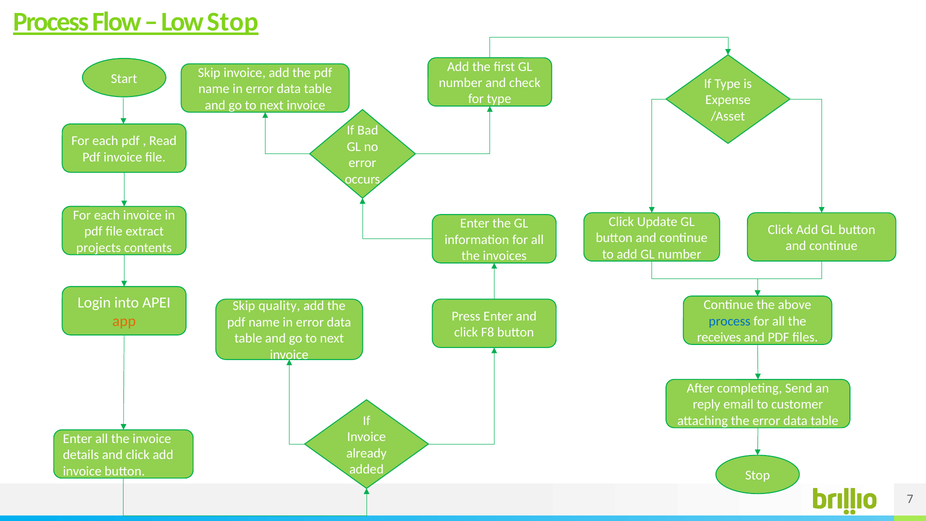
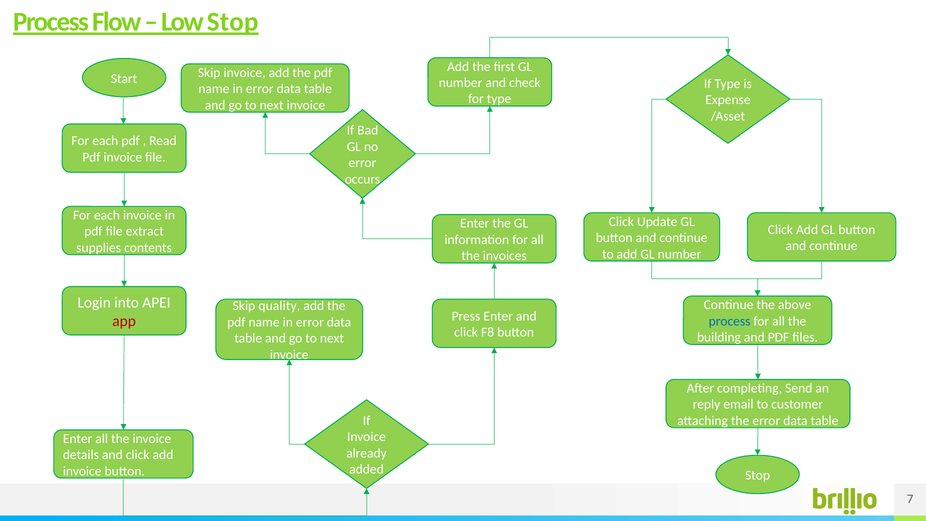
projects: projects -> supplies (99, 248)
app colour: orange -> red (124, 321)
receives: receives -> building (719, 337)
